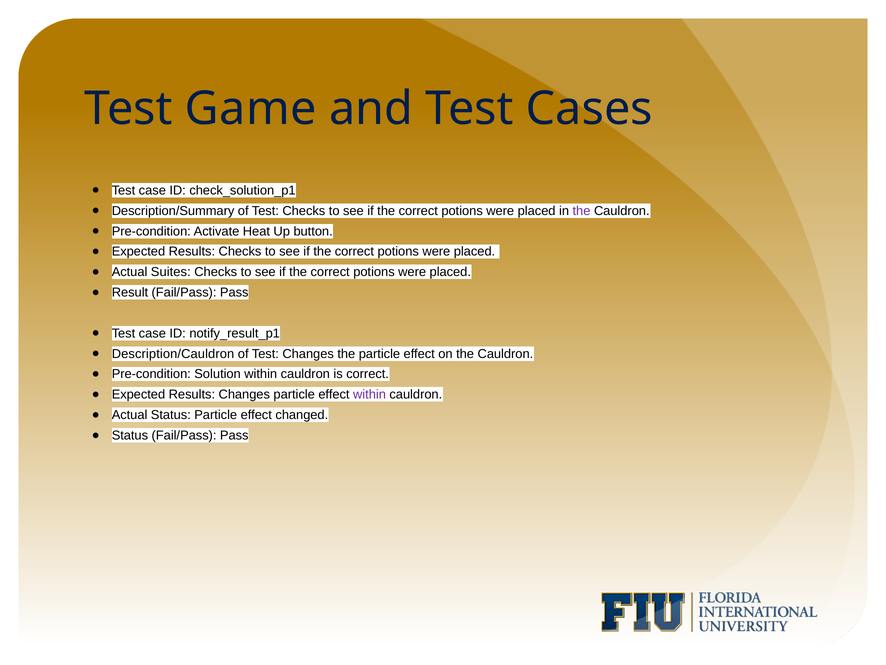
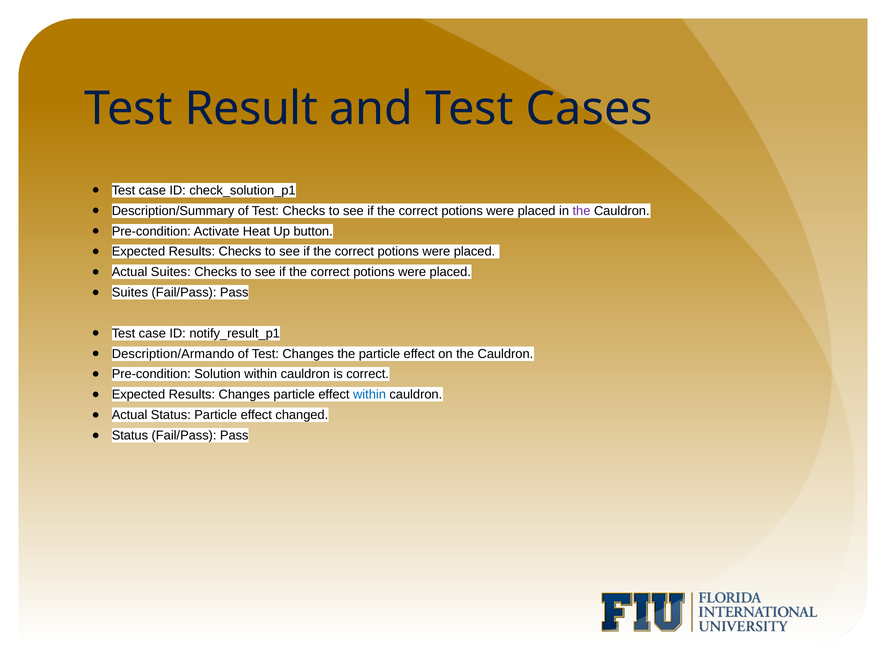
Game: Game -> Result (251, 109)
Result: Result -> Suites (130, 292)
Description/Cauldron: Description/Cauldron -> Description/Armando (173, 354)
within colour: purple -> blue (369, 394)
